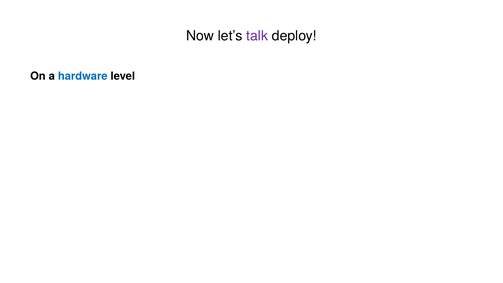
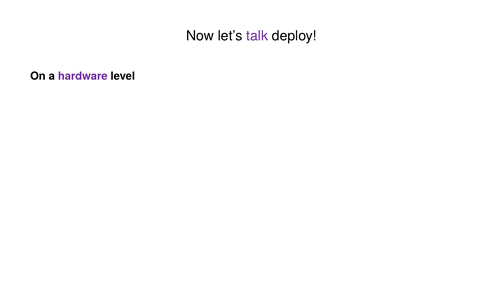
hardware colour: blue -> purple (83, 76)
